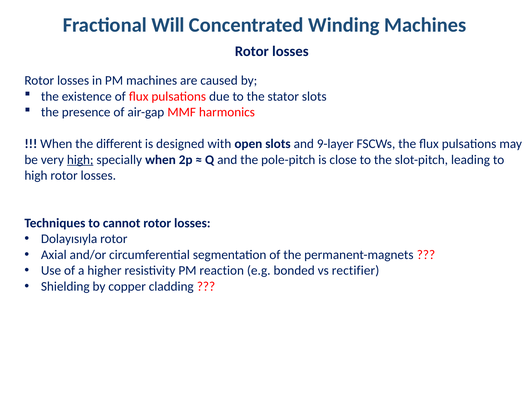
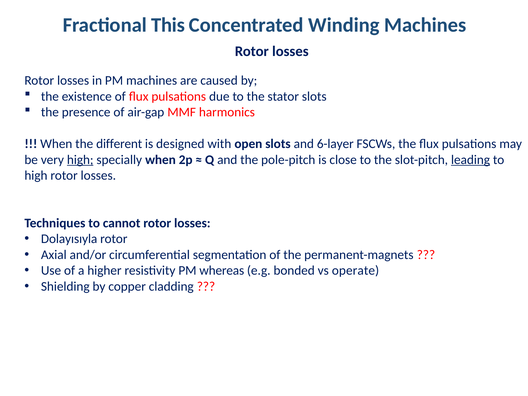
Will: Will -> This (168, 25)
9-layer: 9-layer -> 6-layer (335, 144)
leading underline: none -> present (471, 160)
reaction: reaction -> whereas (222, 271)
rectifier: rectifier -> operate (356, 271)
